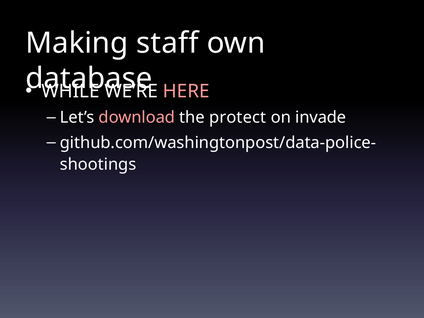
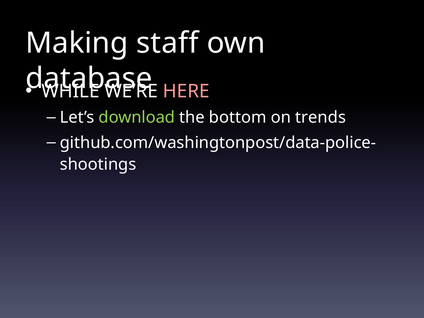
download colour: pink -> light green (137, 118)
protect: protect -> bottom (238, 118)
invade: invade -> trends (321, 118)
